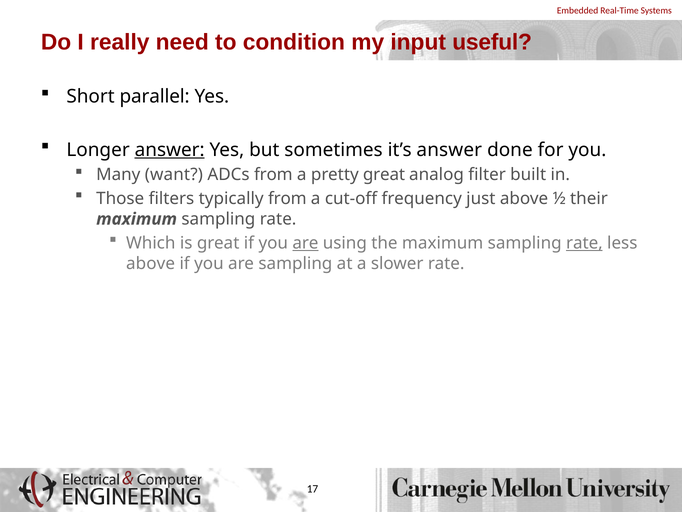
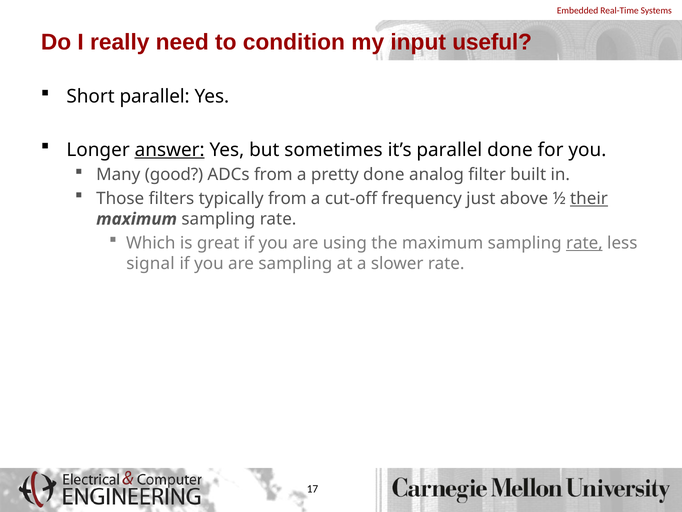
it’s answer: answer -> parallel (449, 150)
want: want -> good (174, 175)
pretty great: great -> done (384, 175)
their underline: none -> present (589, 198)
are underline: present -> none (305, 243)
above: above -> signal (150, 263)
